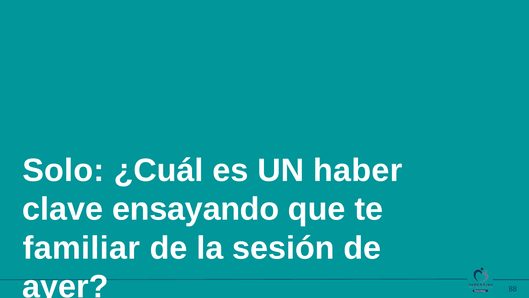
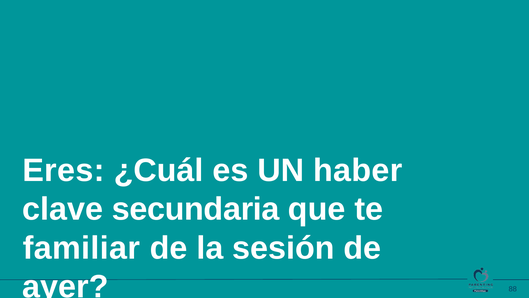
Solo: Solo -> Eres (63, 170)
ensayando: ensayando -> secundaria (196, 209)
